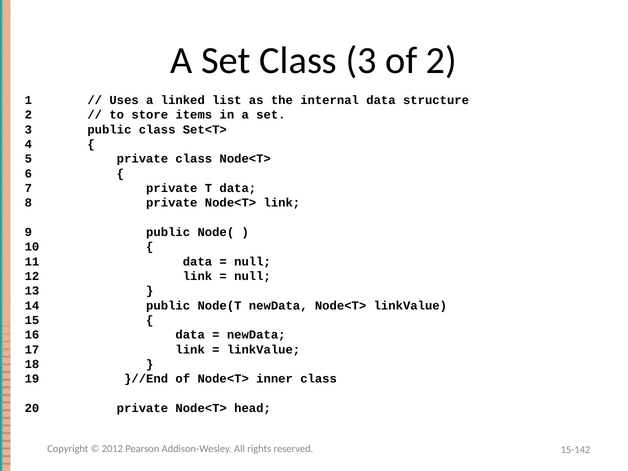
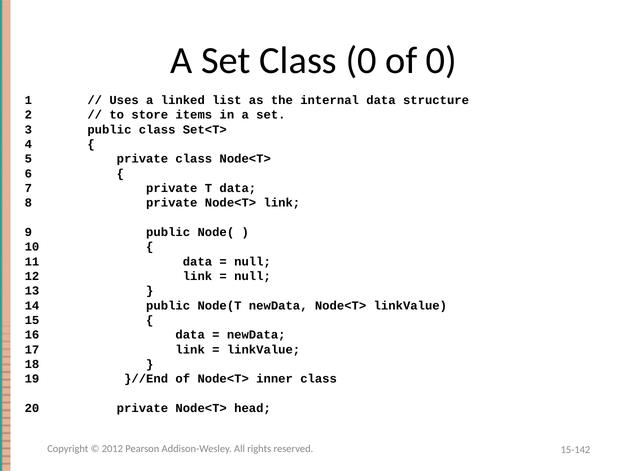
Class 3: 3 -> 0 (361, 61)
of 2: 2 -> 0 (442, 61)
